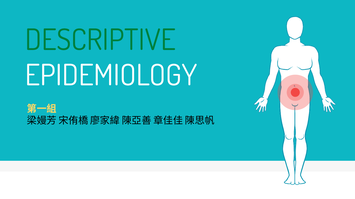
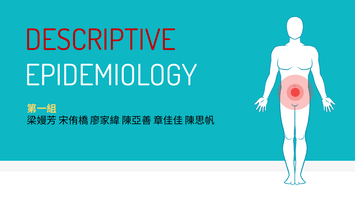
DESCRIPTIVE colour: green -> red (100, 40)
